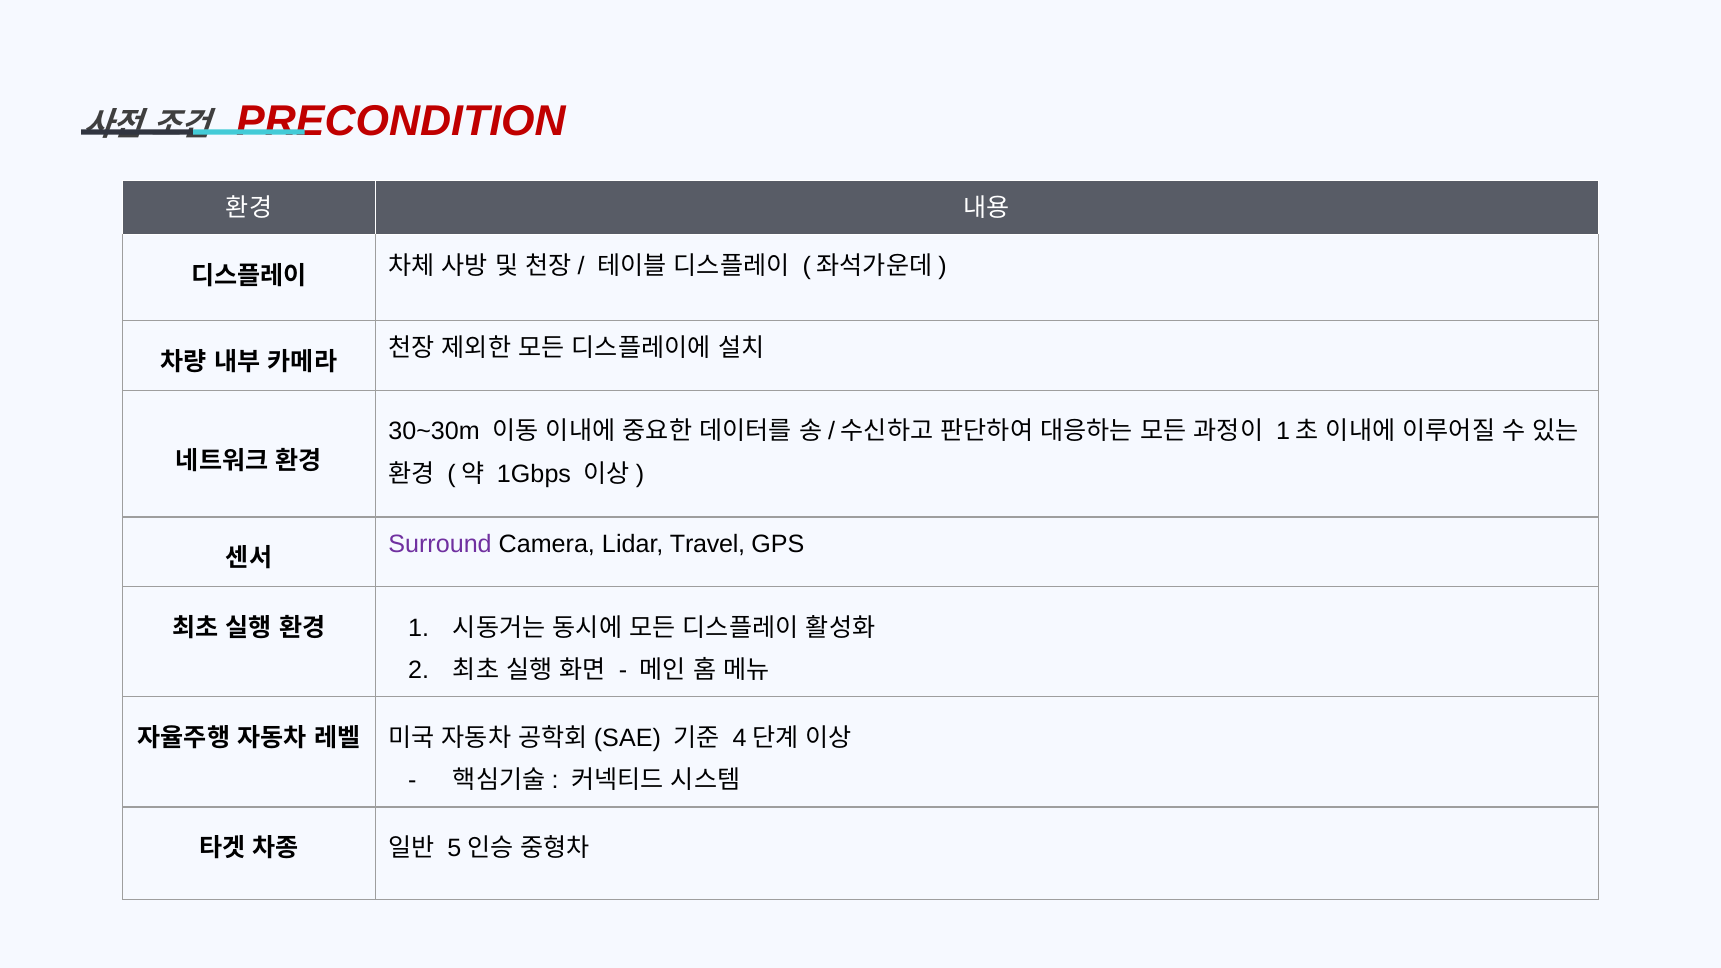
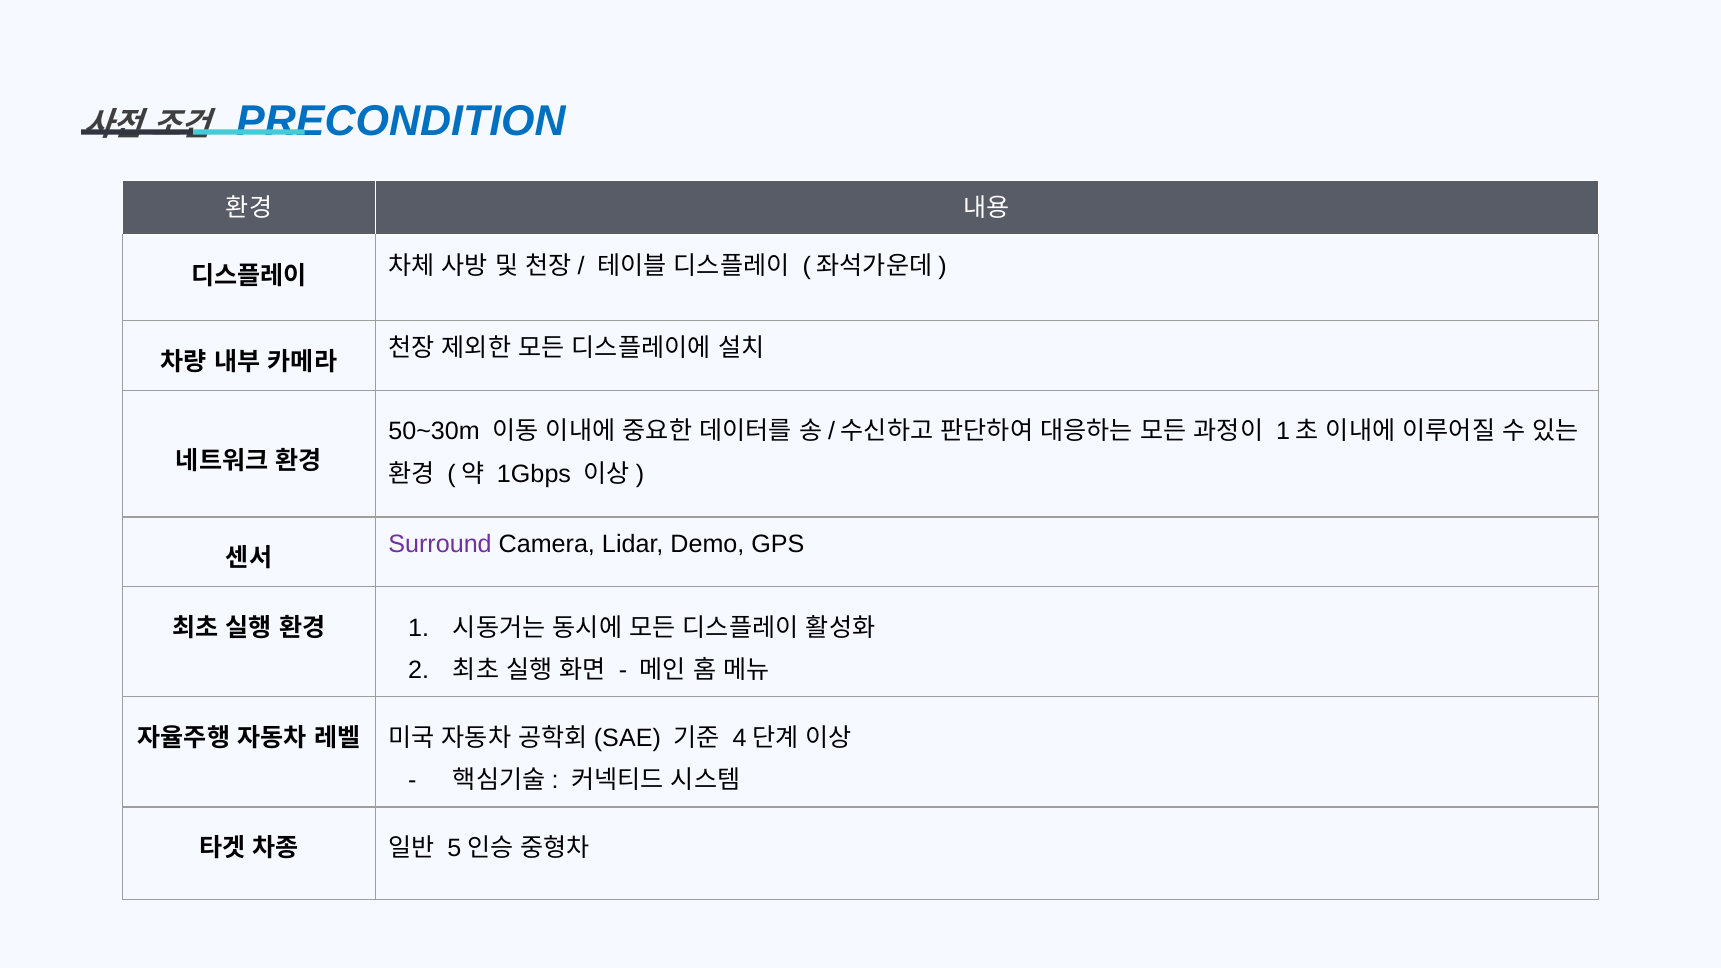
PRECONDITION colour: red -> blue (401, 121)
30~30m: 30~30m -> 50~30m (434, 432)
Travel: Travel -> Demo (707, 544)
